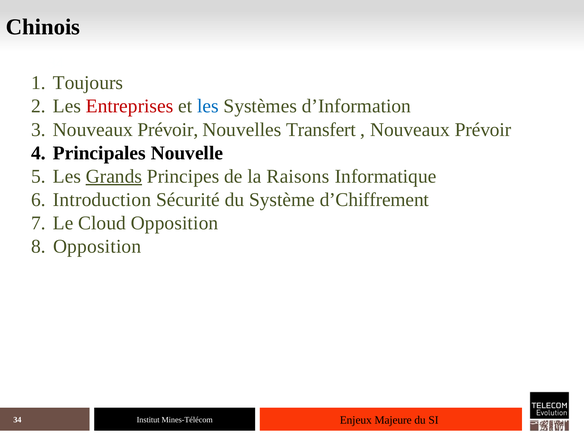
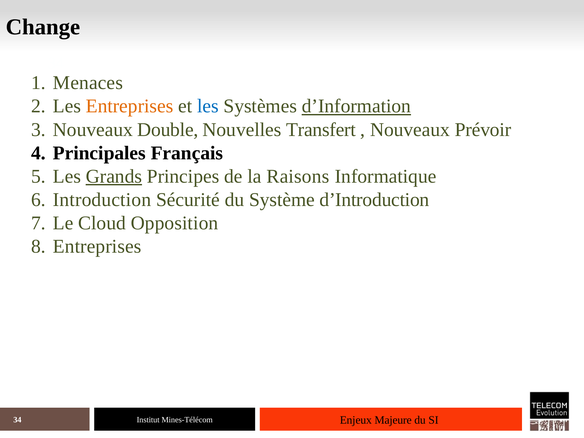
Chinois: Chinois -> Change (43, 27)
Toujours: Toujours -> Menaces (88, 83)
Entreprises colour: red -> orange (130, 106)
d’Information underline: none -> present (356, 106)
Prévoir: Prévoir -> Double (168, 130)
Nouvelle: Nouvelle -> Français (187, 153)
d’Chiffrement: d’Chiffrement -> d’Introduction (374, 200)
Opposition: Opposition -> Entreprises (97, 246)
